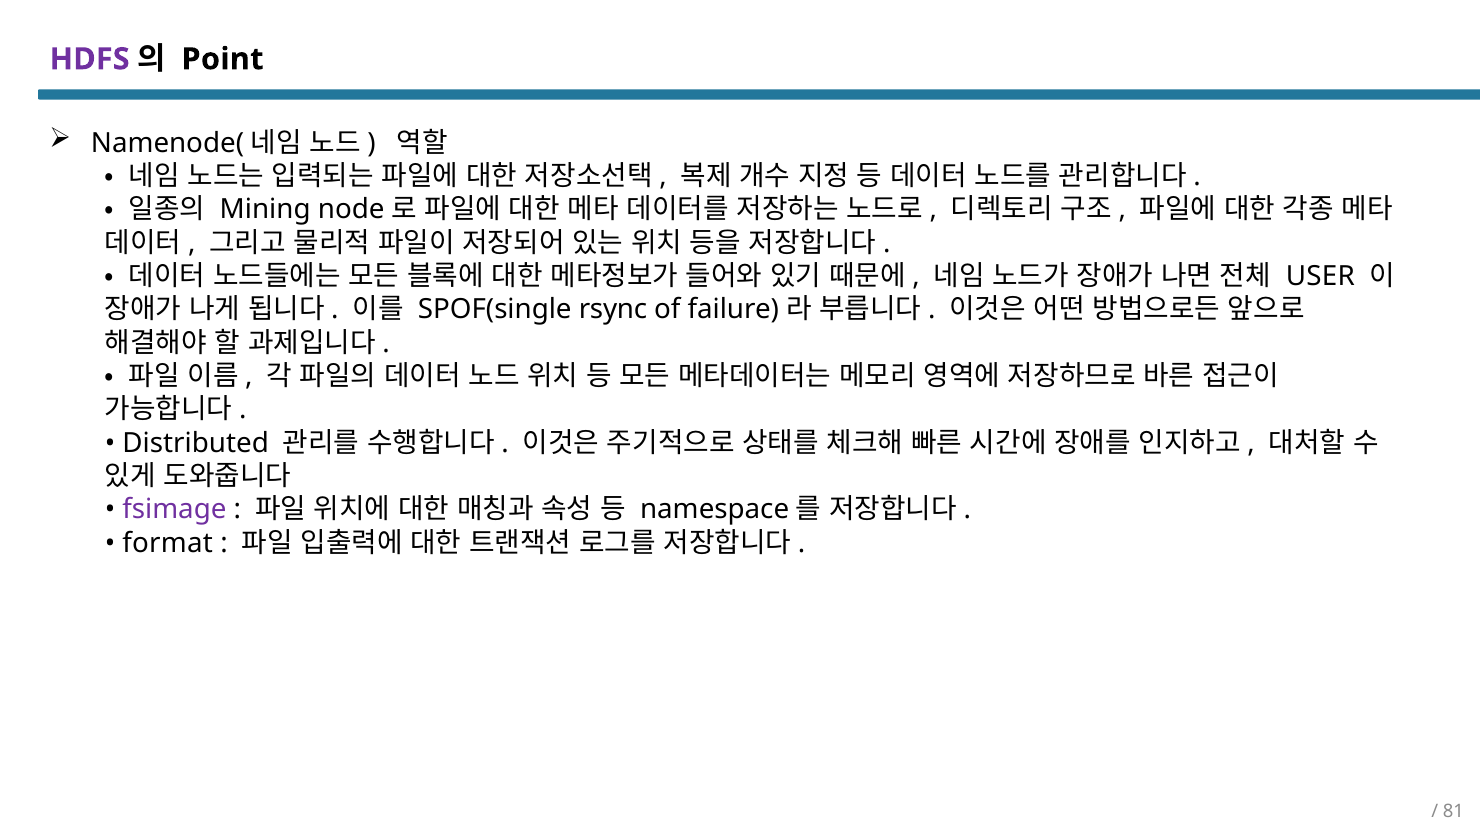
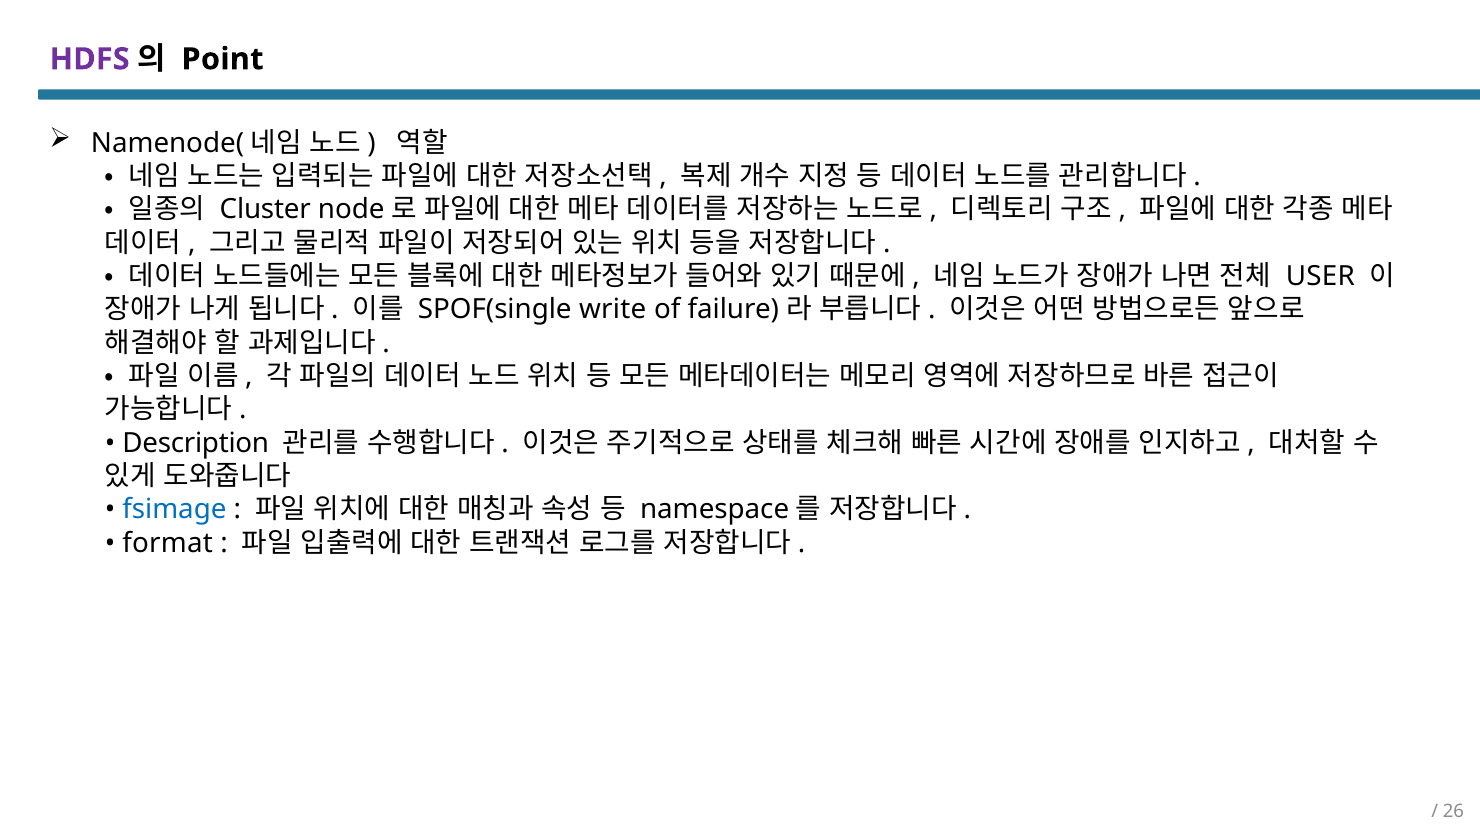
Mining: Mining -> Cluster (265, 210)
rsync: rsync -> write (613, 310)
Distributed: Distributed -> Description (196, 443)
fsimage colour: purple -> blue (174, 509)
81: 81 -> 26 (1454, 811)
